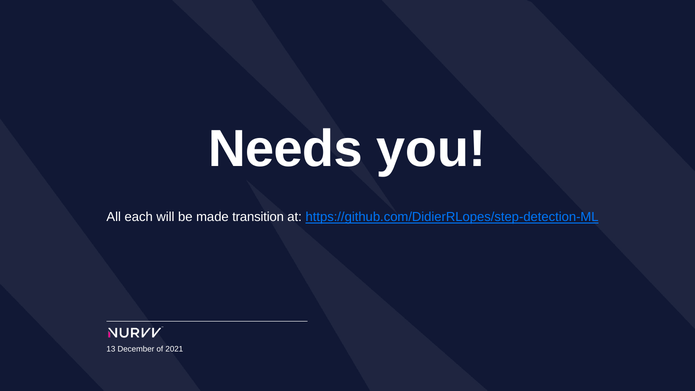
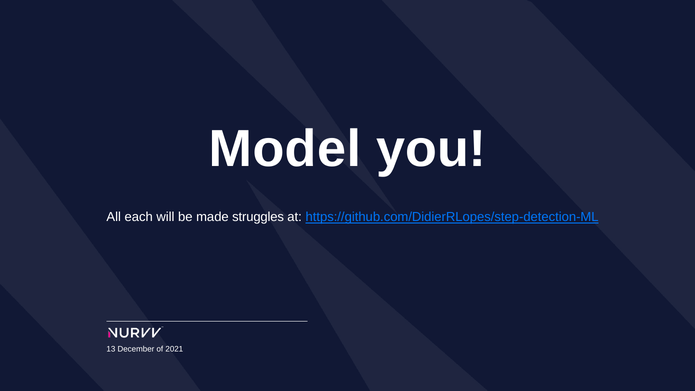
Needs: Needs -> Model (285, 149)
transition: transition -> struggles (258, 217)
